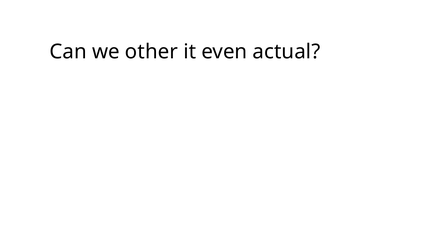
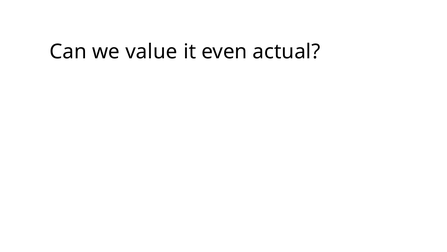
other: other -> value (151, 52)
